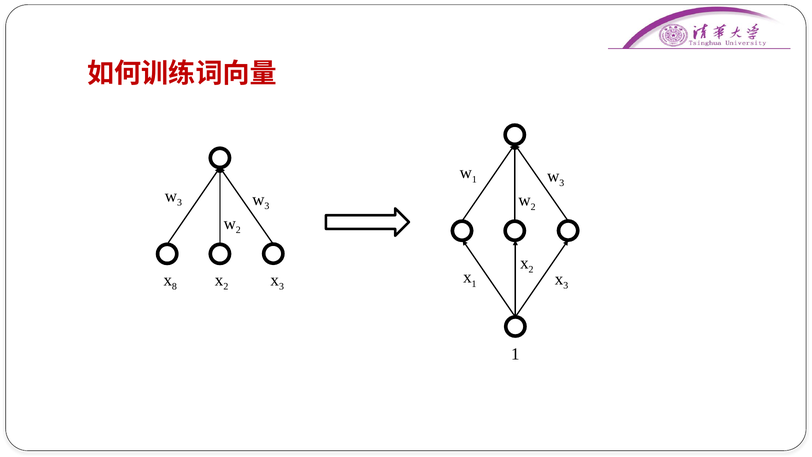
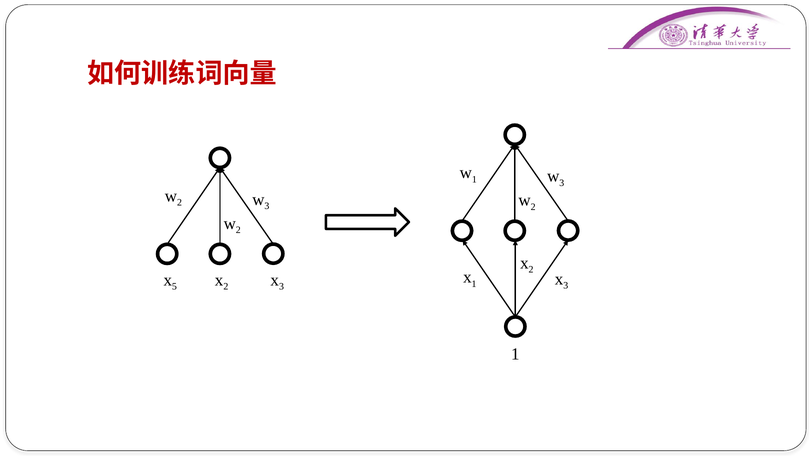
3: 3 -> 2 (179, 202)
8: 8 -> 5 (174, 287)
